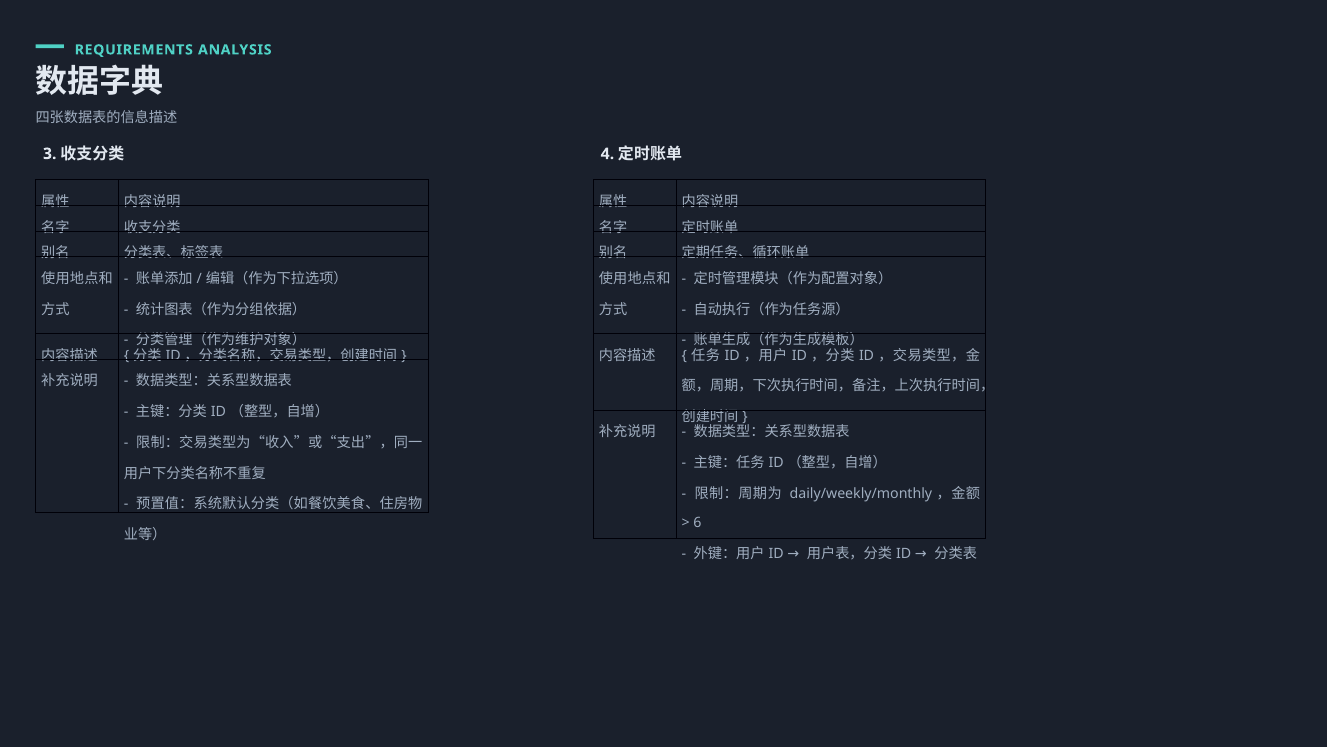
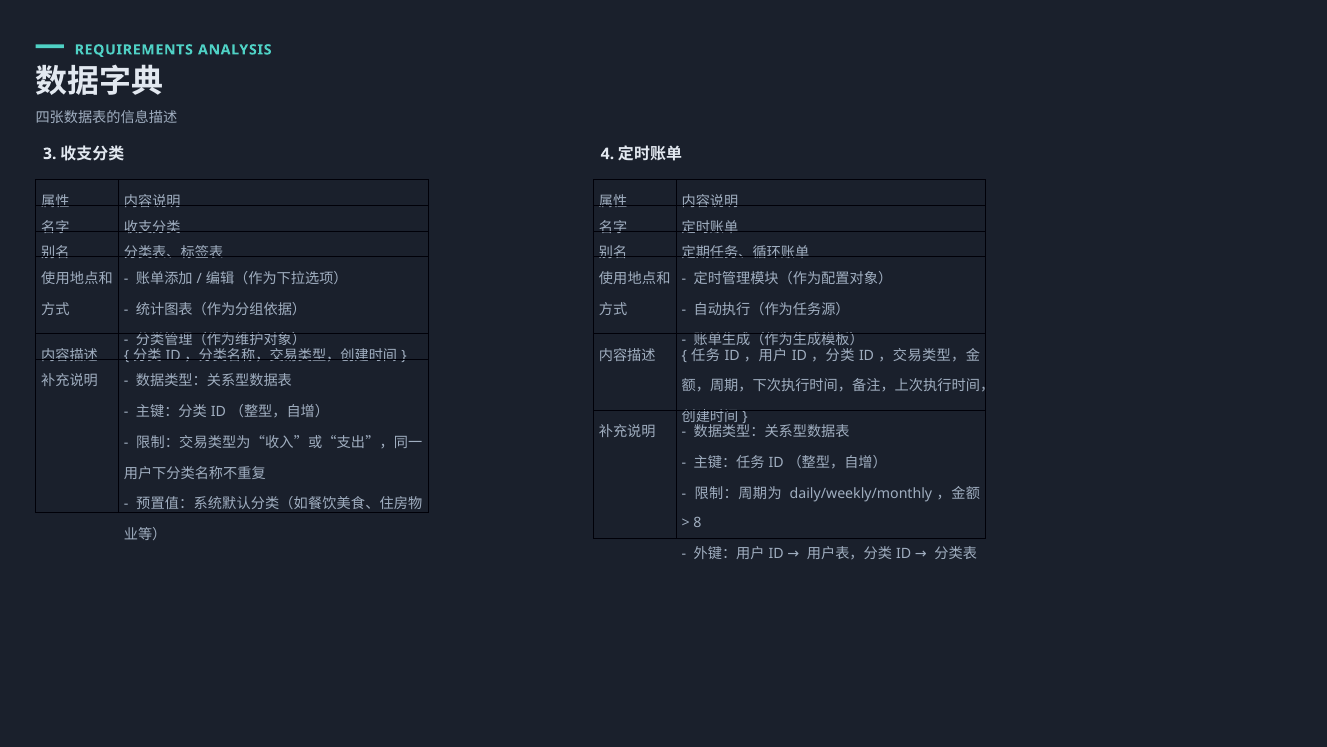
6: 6 -> 8 (697, 522)
